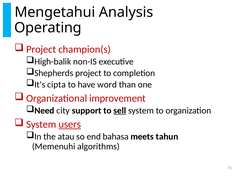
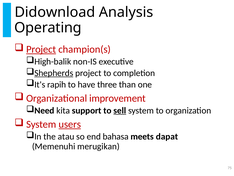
Mengetahui: Mengetahui -> Didownload (55, 12)
Project underline: none -> present (41, 49)
Shepherds underline: none -> present (54, 73)
cipta: cipta -> rapih (57, 84)
word: word -> three (107, 84)
city: city -> kita (63, 110)
tahun: tahun -> dapat (167, 136)
algorithms: algorithms -> merugikan (98, 146)
